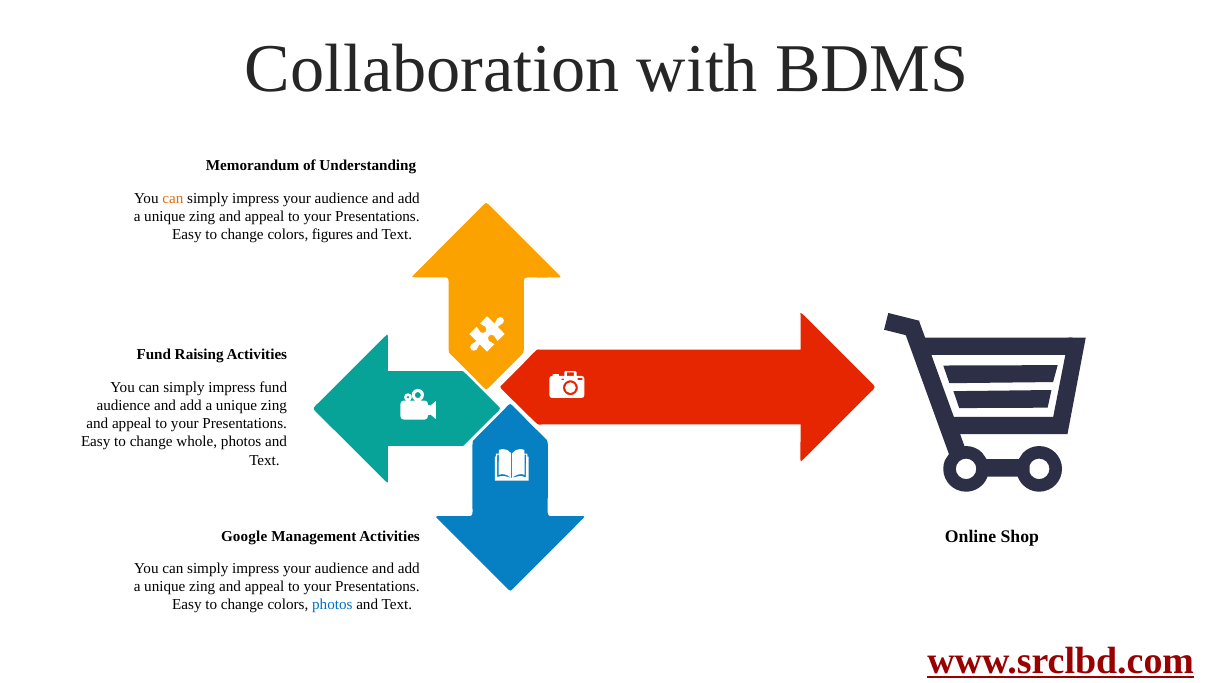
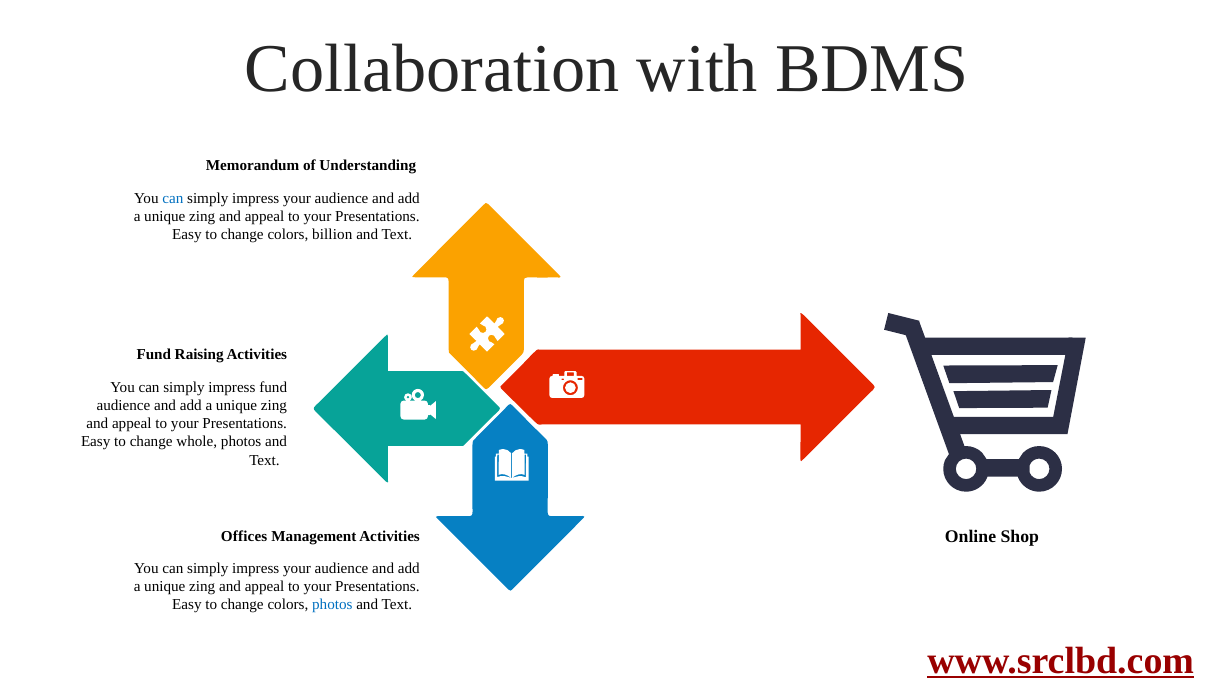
can colour: orange -> blue (173, 198)
figures: figures -> billion (332, 235)
Google: Google -> Offices (244, 536)
